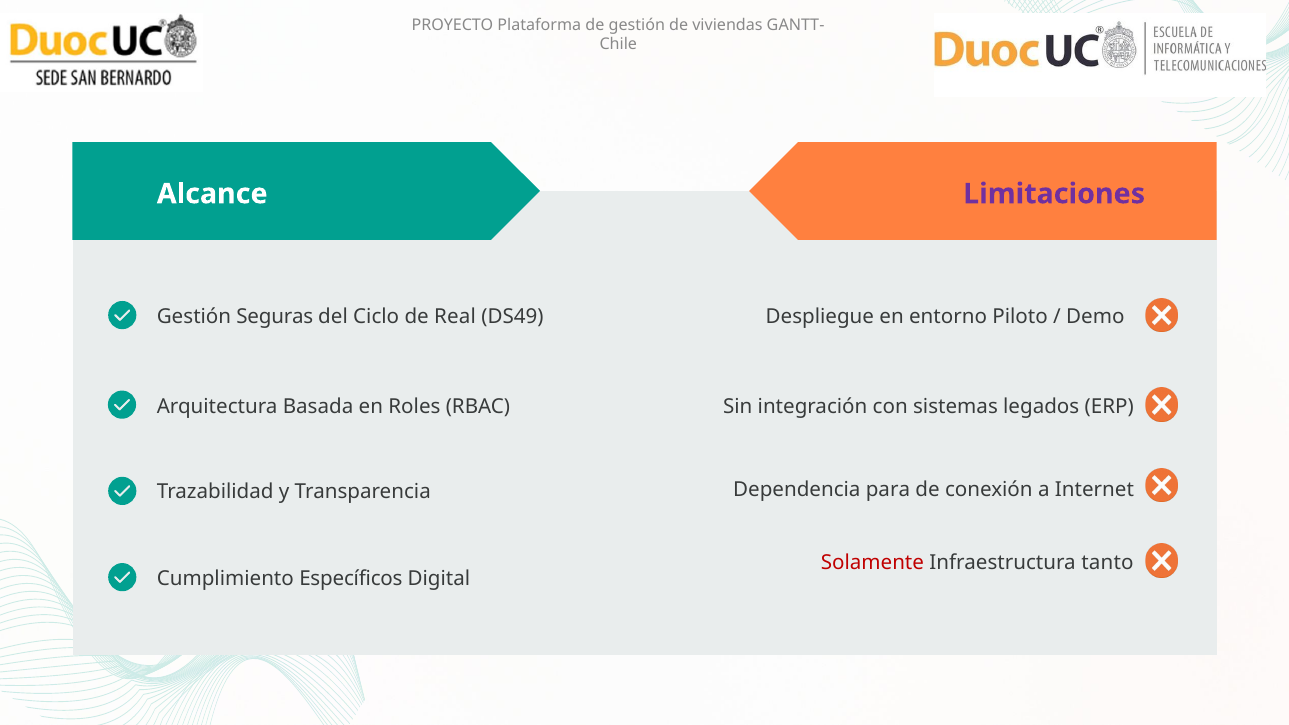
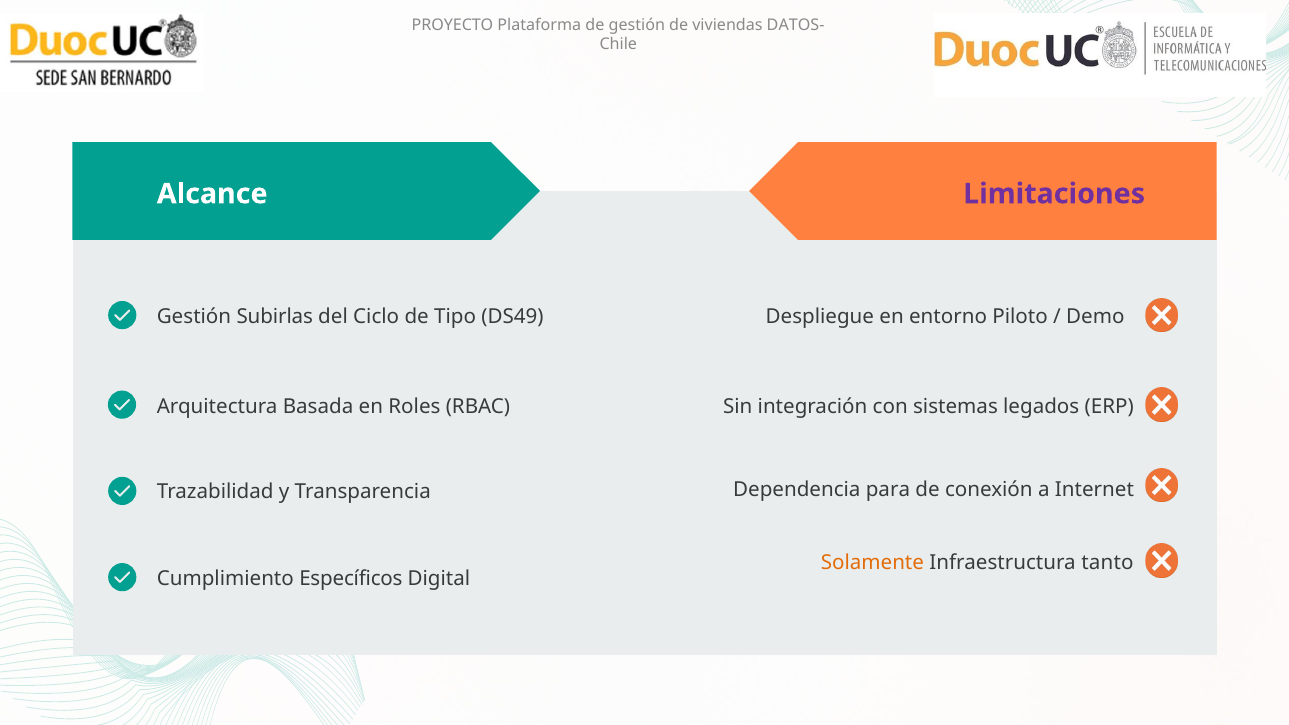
GANTT-: GANTT- -> DATOS- (796, 25)
Seguras: Seguras -> Subirlas (275, 317)
Real: Real -> Tipo (455, 317)
Solamente colour: red -> orange (872, 562)
